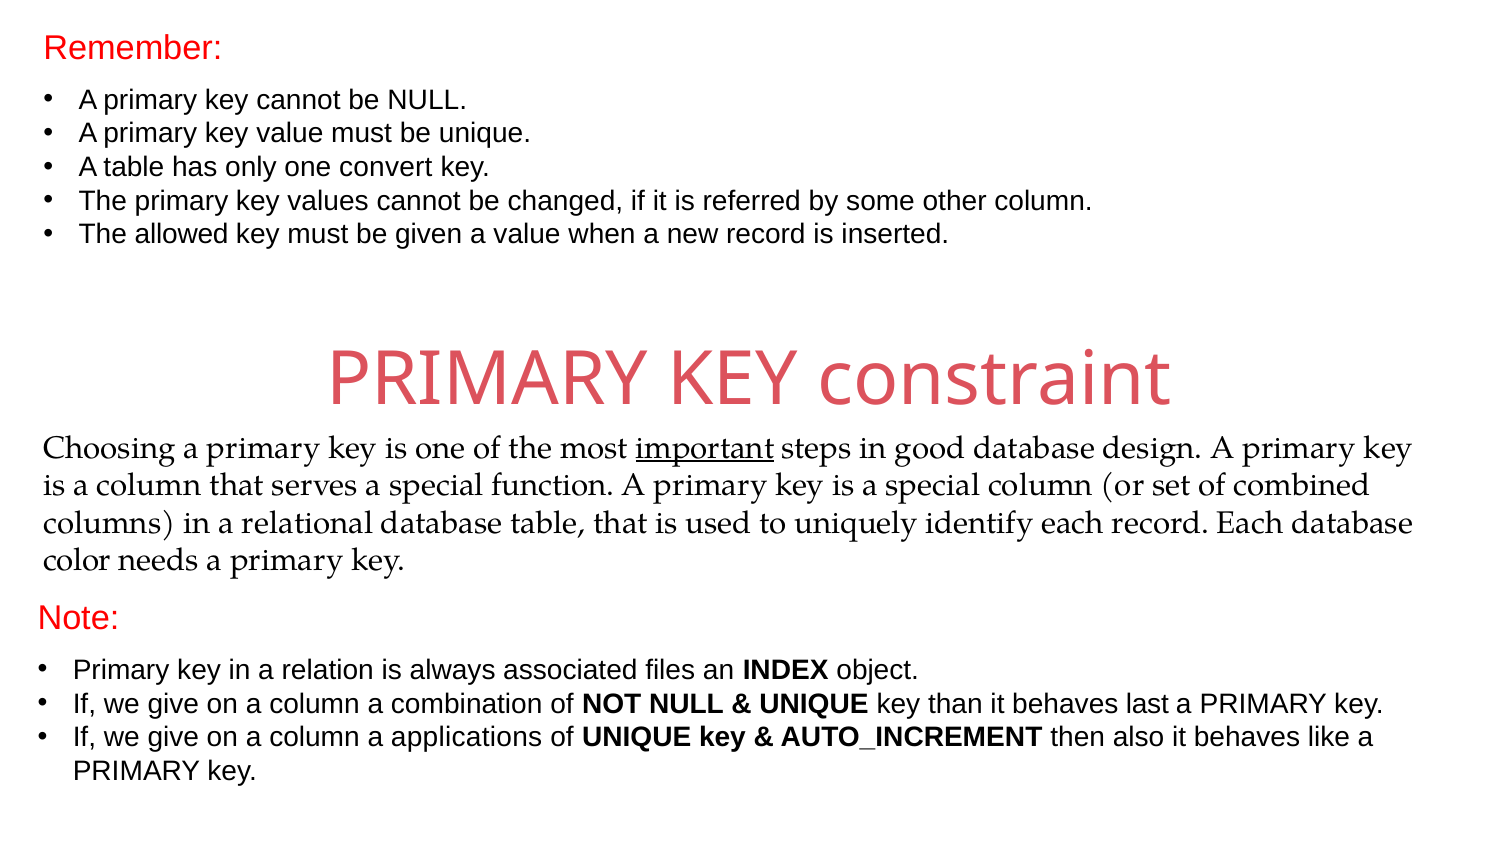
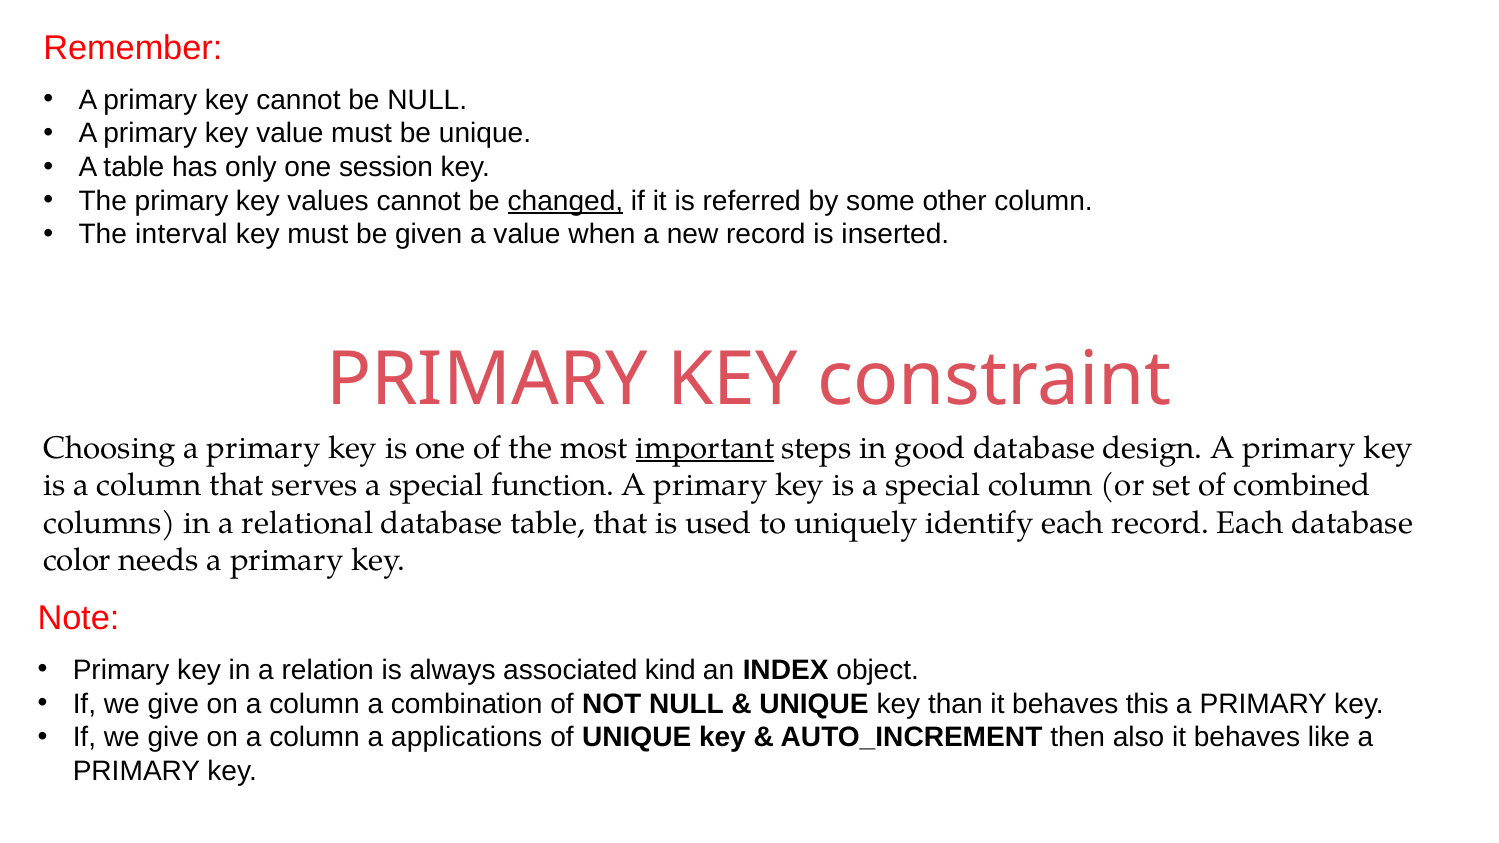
convert: convert -> session (386, 167)
changed underline: none -> present (565, 201)
allowed: allowed -> interval (181, 235)
files: files -> kind (670, 670)
last: last -> this (1147, 704)
